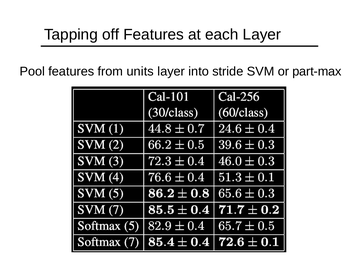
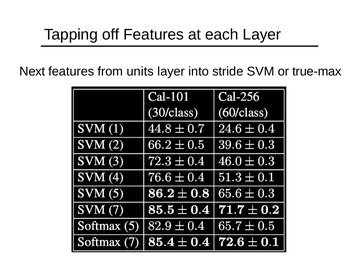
Pool: Pool -> Next (32, 72)
part-max: part-max -> true-max (317, 72)
